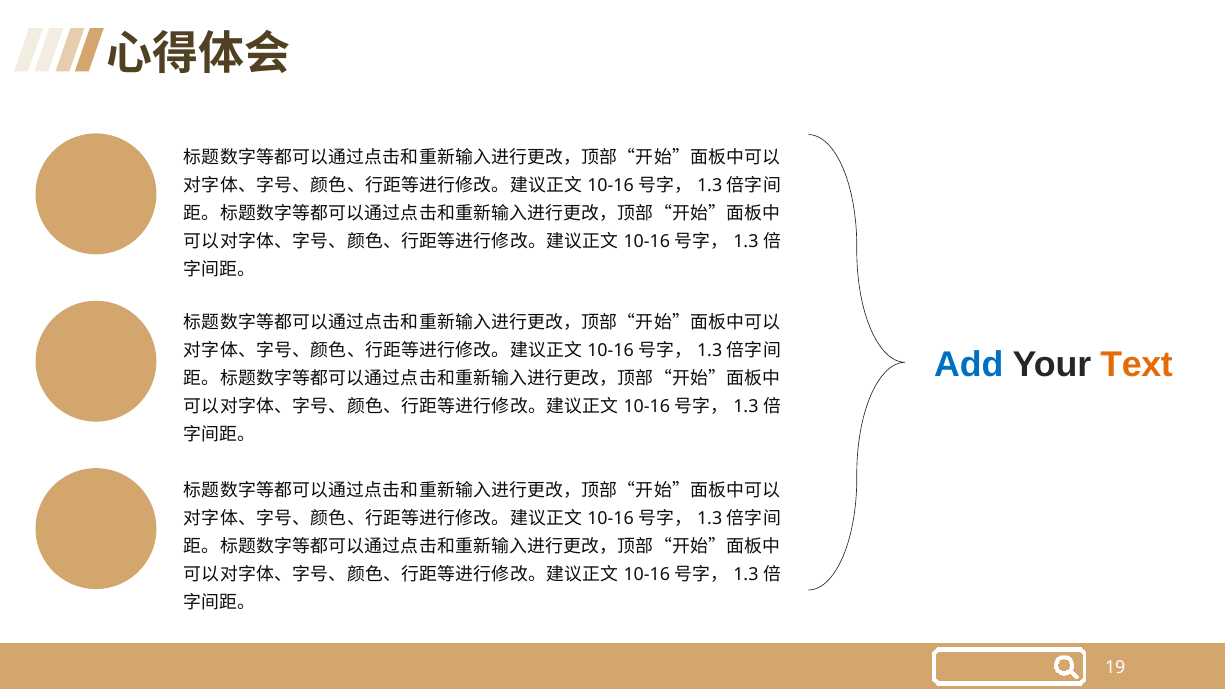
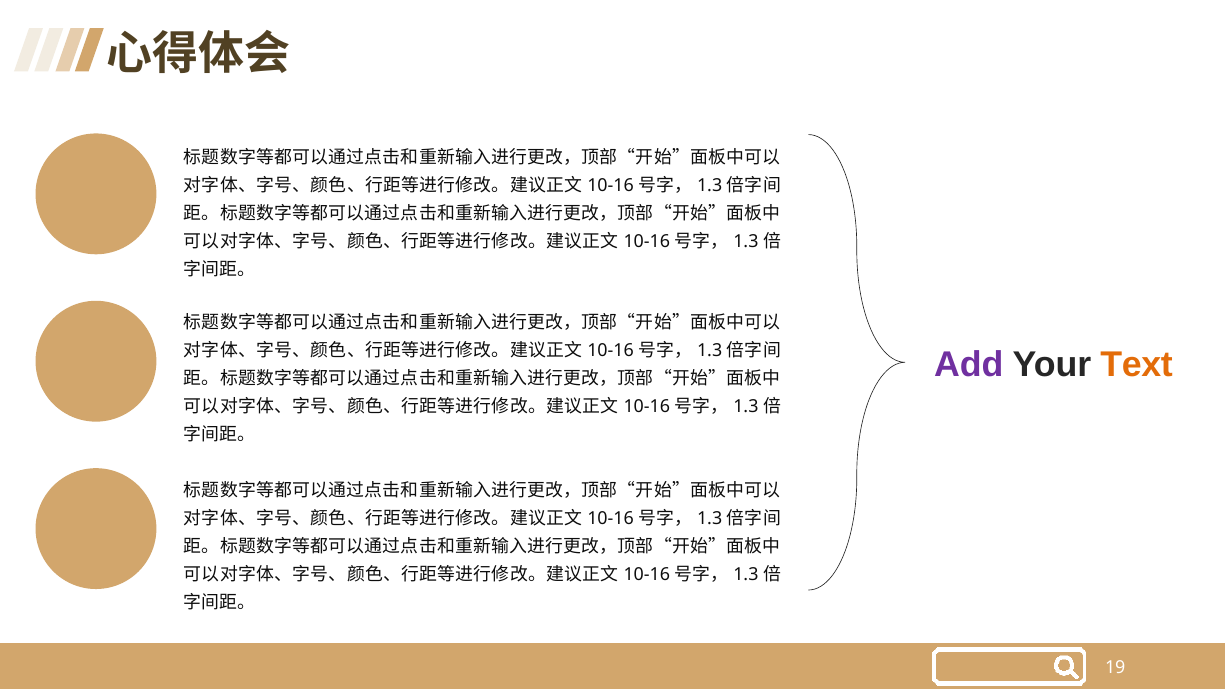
Add colour: blue -> purple (969, 364)
